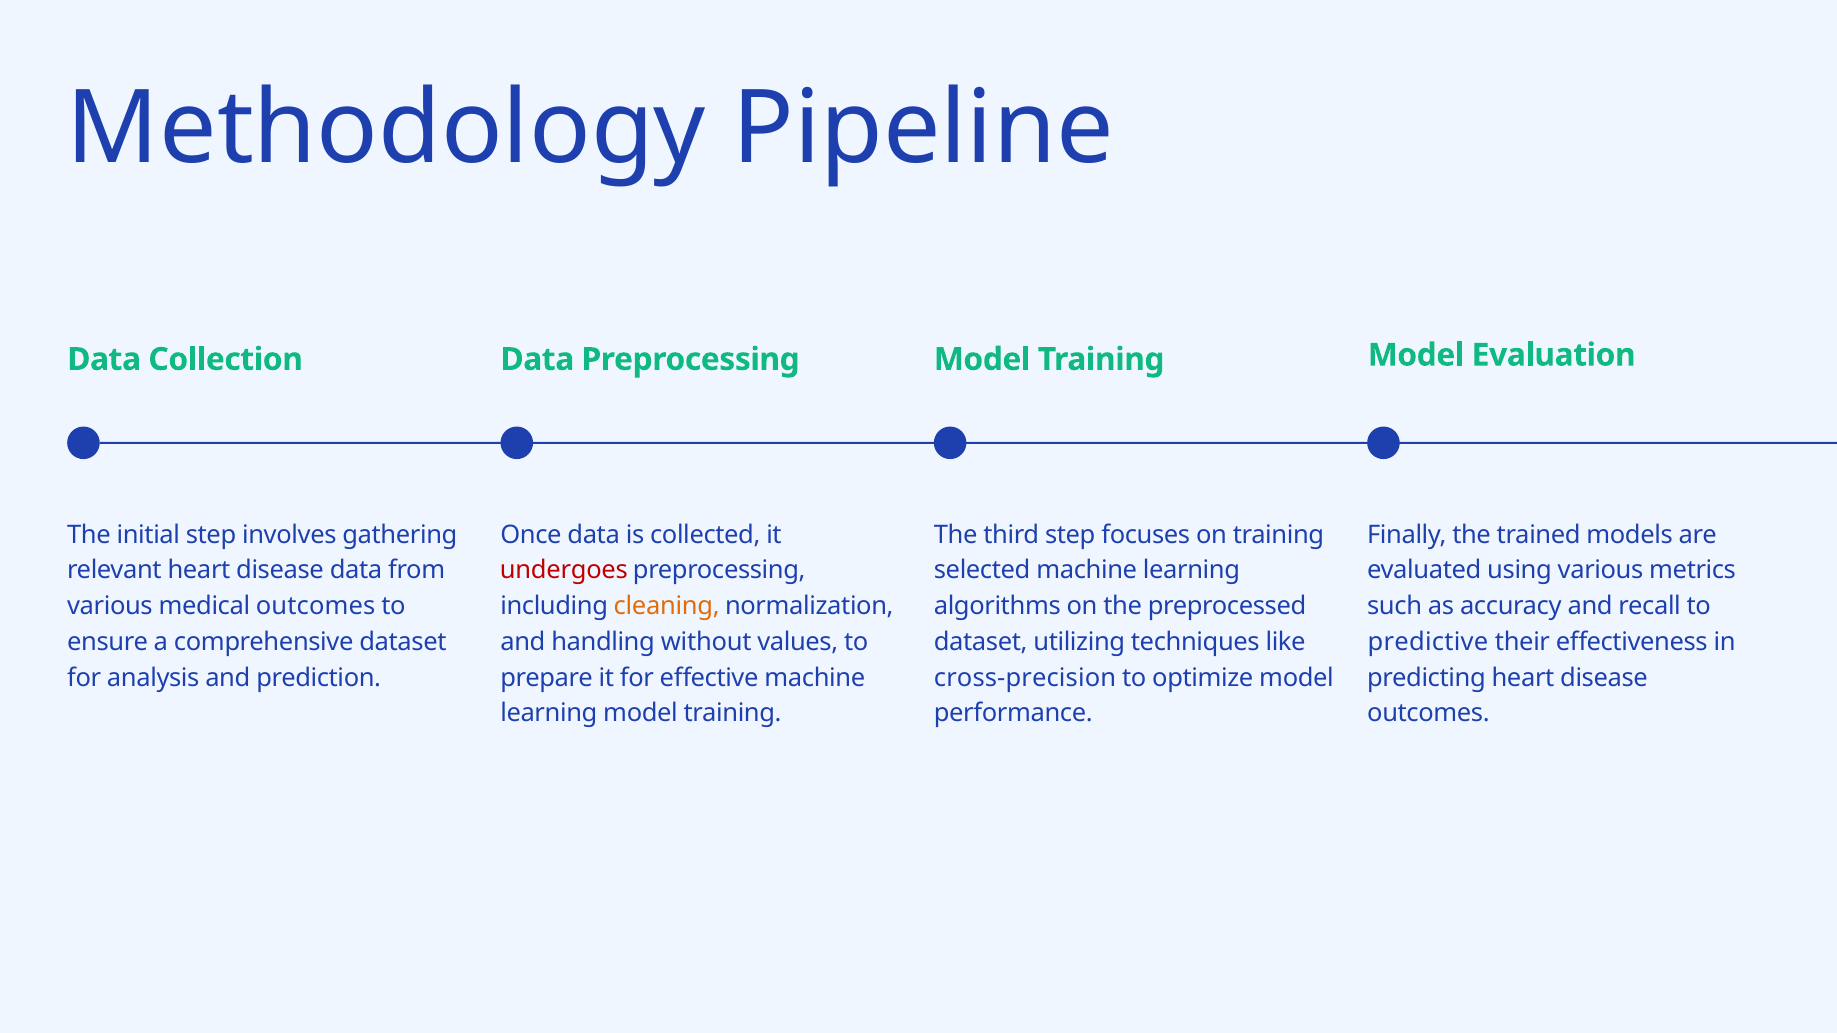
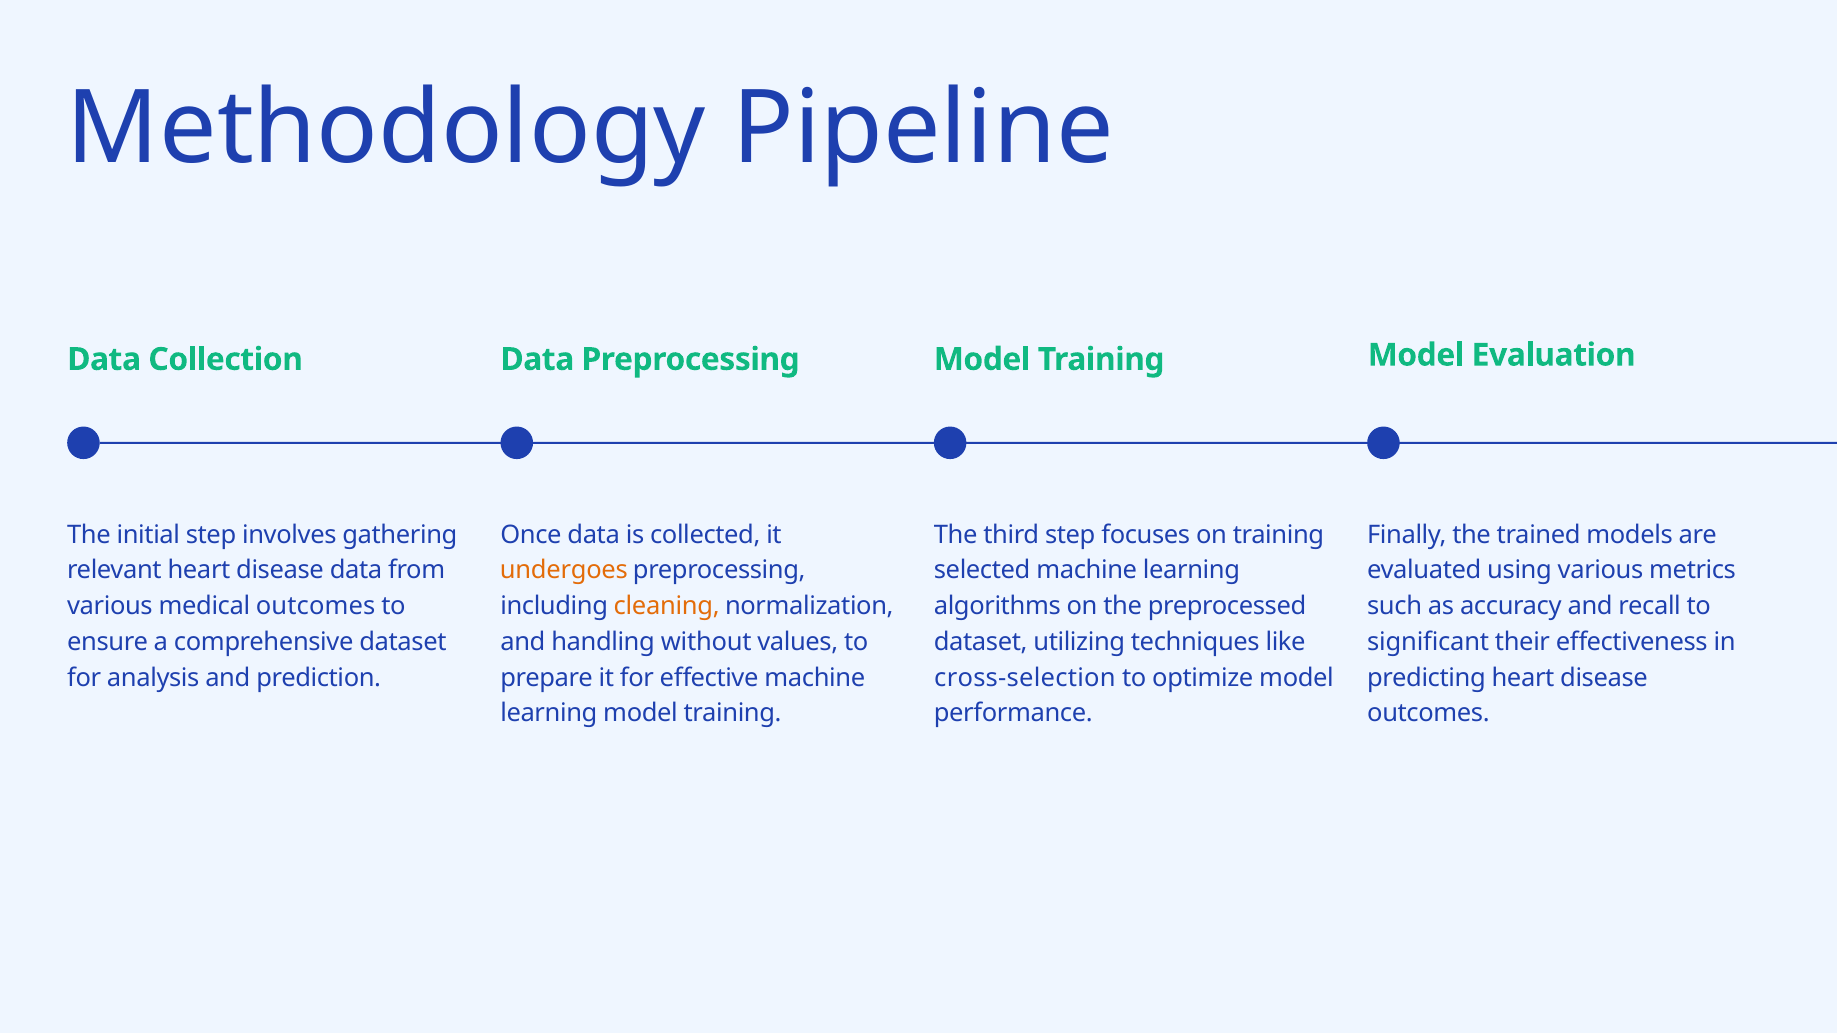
undergoes colour: red -> orange (564, 571)
predictive: predictive -> significant (1428, 642)
cross-precision: cross-precision -> cross-selection (1025, 678)
